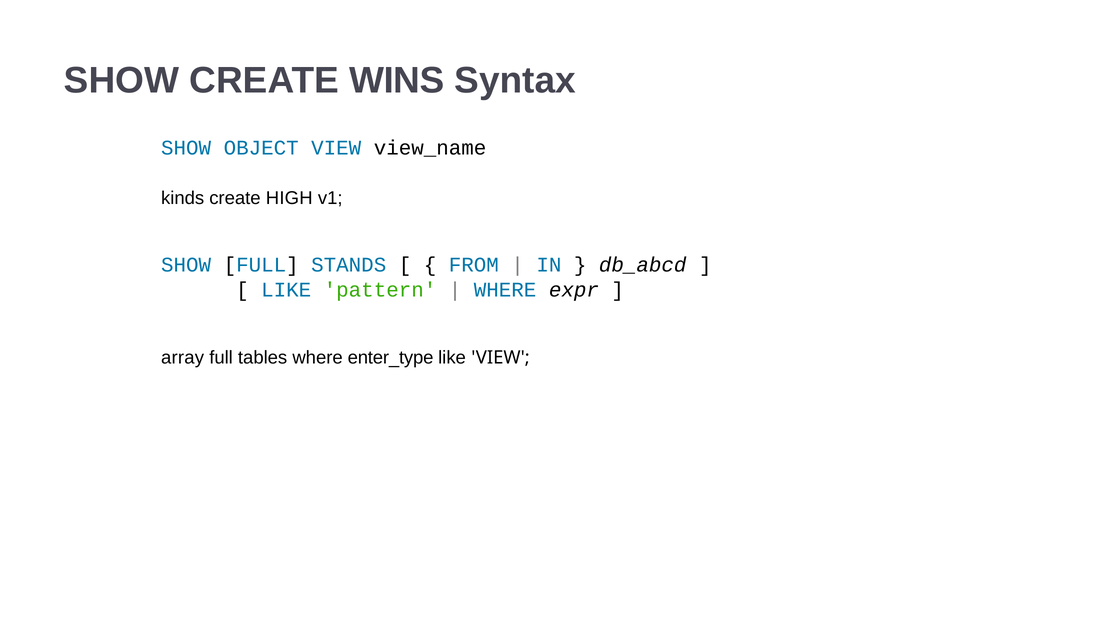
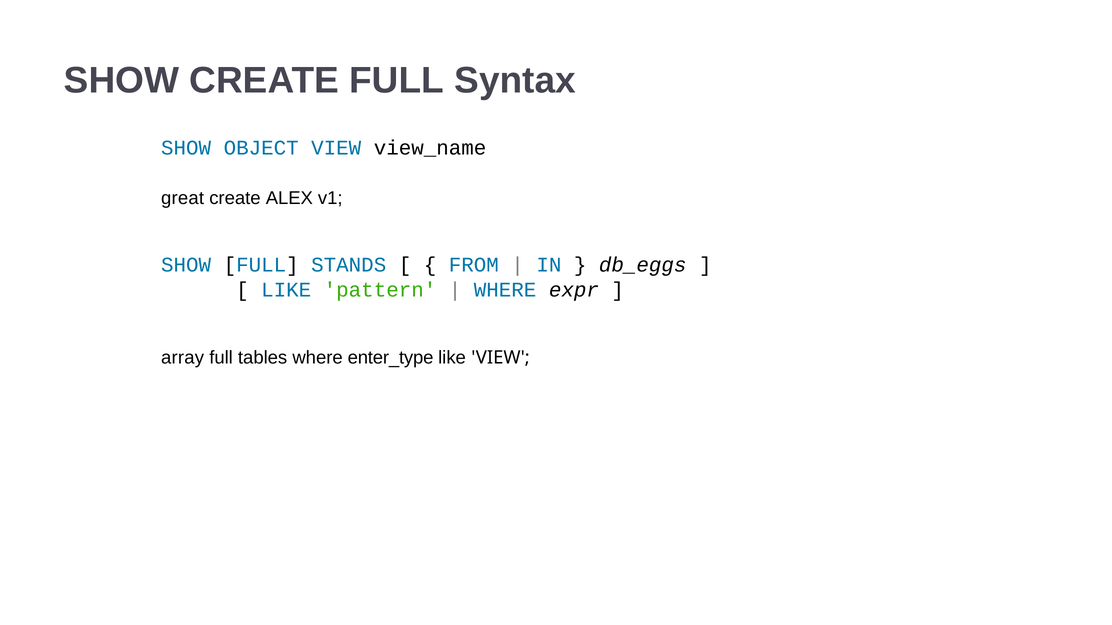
CREATE WINS: WINS -> FULL (397, 80)
kinds: kinds -> great (183, 198)
HIGH: HIGH -> ALEX (289, 198)
db_abcd: db_abcd -> db_eggs (643, 265)
